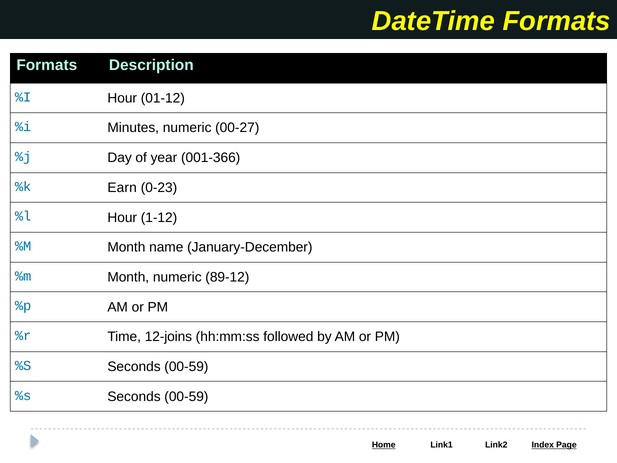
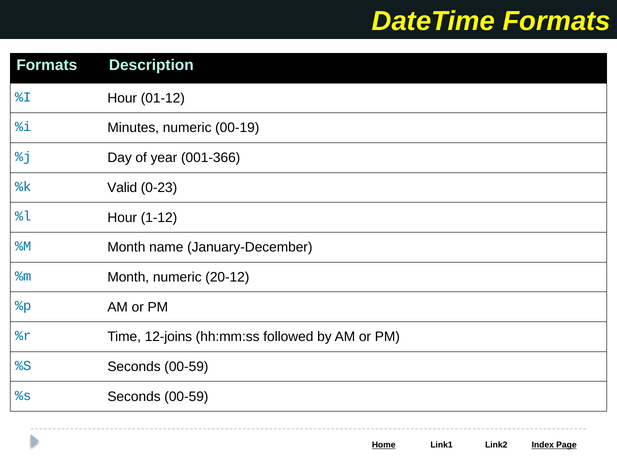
00-27: 00-27 -> 00-19 (237, 128)
Earn: Earn -> Valid (122, 188)
89-12: 89-12 -> 20-12 (227, 277)
